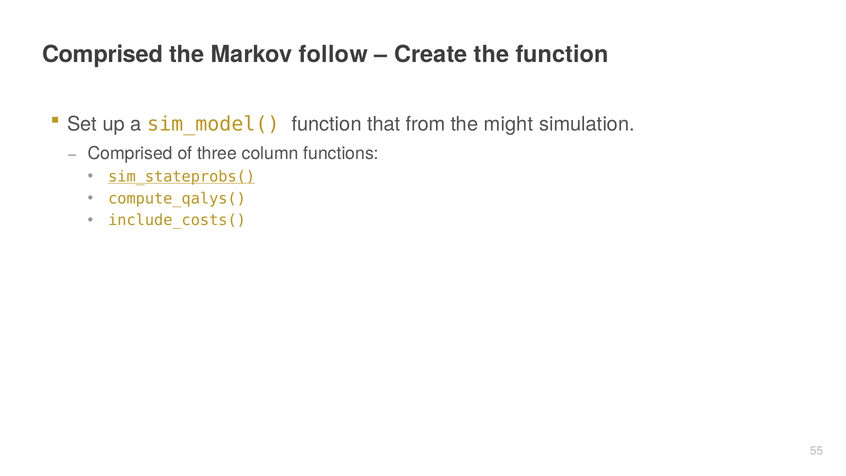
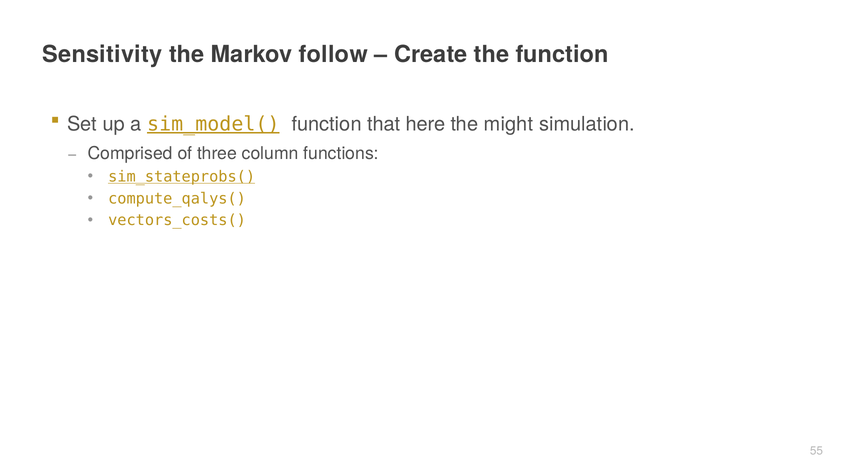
Comprised: Comprised -> Sensitivity (102, 54)
sim_model( underline: none -> present (213, 124)
from: from -> here (426, 124)
include_costs(: include_costs( -> vectors_costs( (177, 220)
